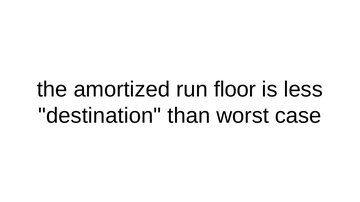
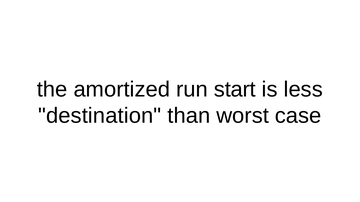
floor: floor -> start (235, 90)
